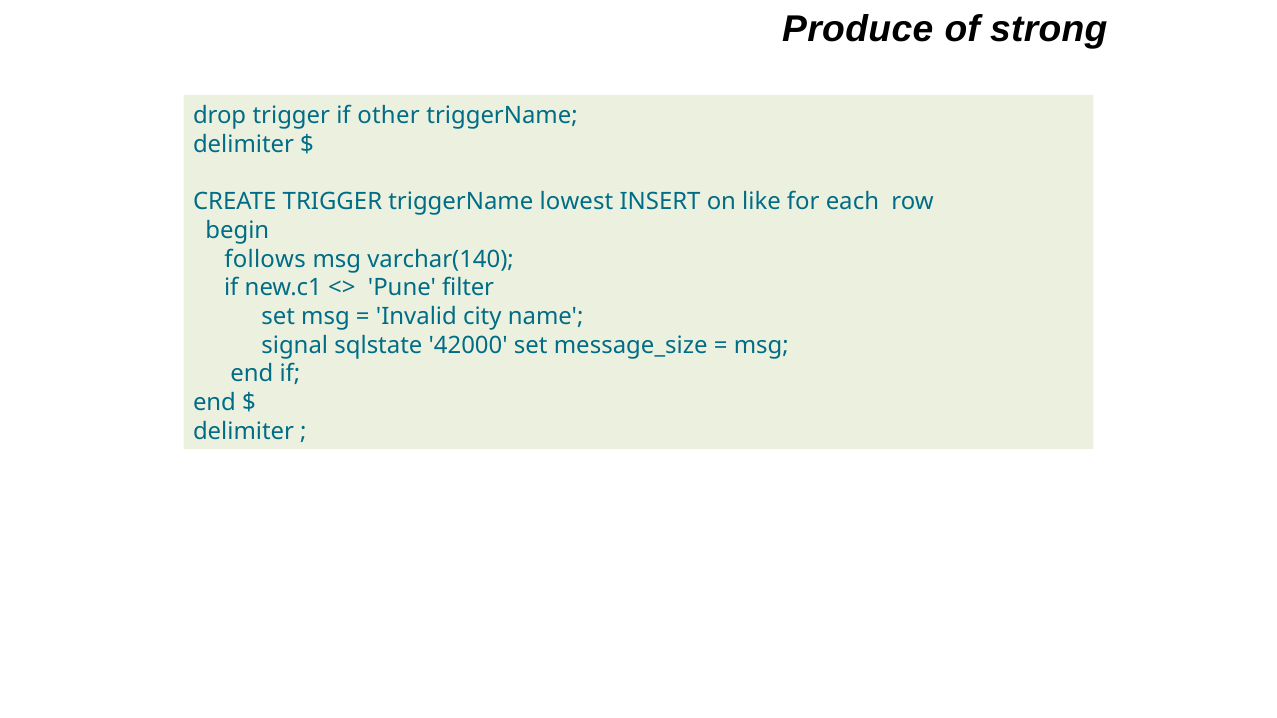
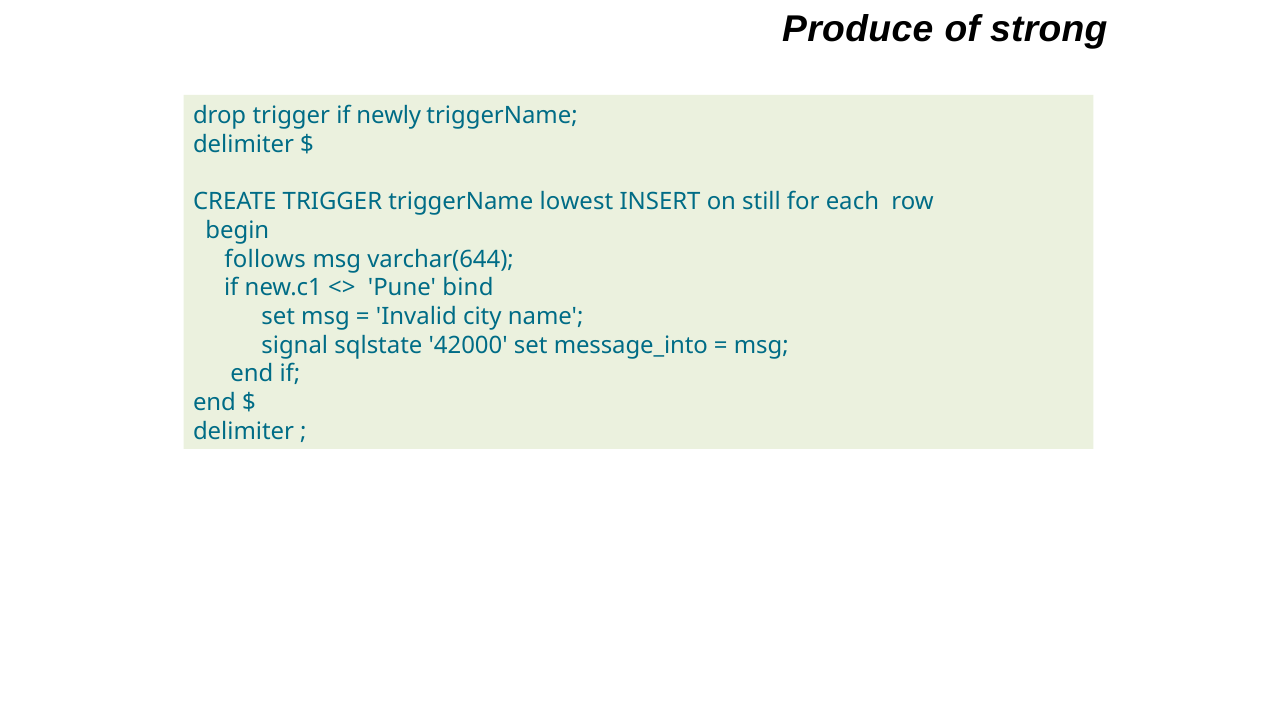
other: other -> newly (389, 116)
like: like -> still (761, 202)
varchar(140: varchar(140 -> varchar(644 (441, 259)
filter: filter -> bind (468, 288)
message_size: message_size -> message_into (631, 346)
